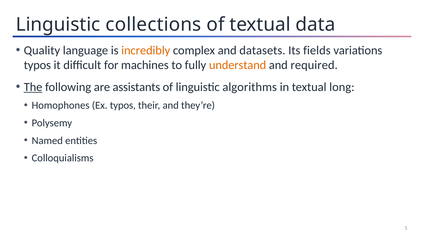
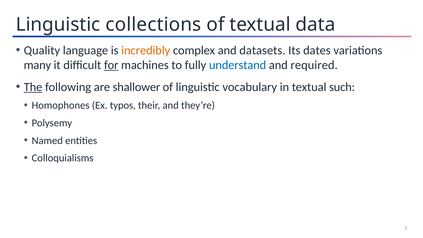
fields: fields -> dates (317, 50)
typos: typos -> many (37, 65)
for underline: none -> present (111, 65)
understand colour: orange -> blue (238, 65)
assistants: assistants -> shallower (136, 87)
algorithms: algorithms -> vocabulary (250, 87)
long: long -> such (342, 87)
